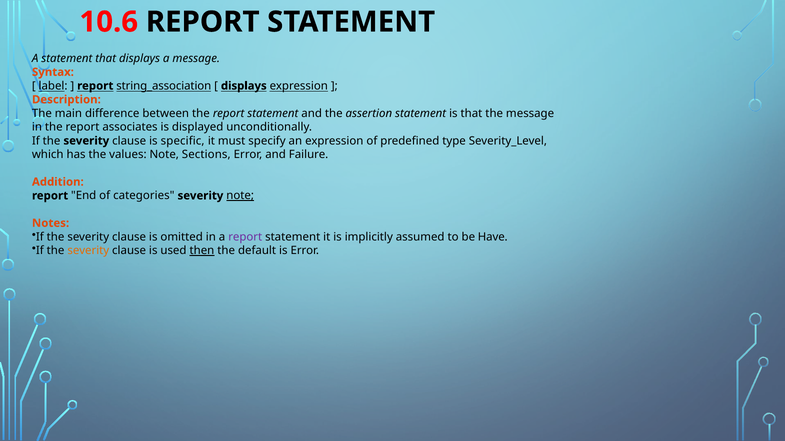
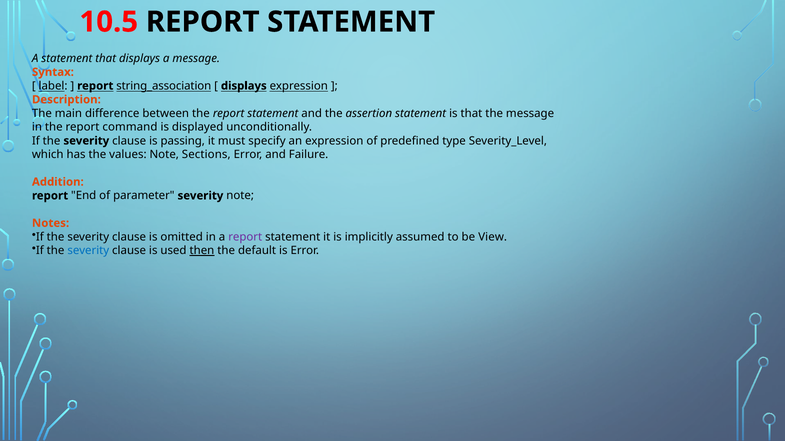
10.6: 10.6 -> 10.5 (109, 22)
associates: associates -> command (130, 127)
specific: specific -> passing (183, 141)
categories: categories -> parameter (144, 196)
note underline: present -> none (240, 196)
Have: Have -> View (493, 237)
severity colour: orange -> blue (88, 251)
